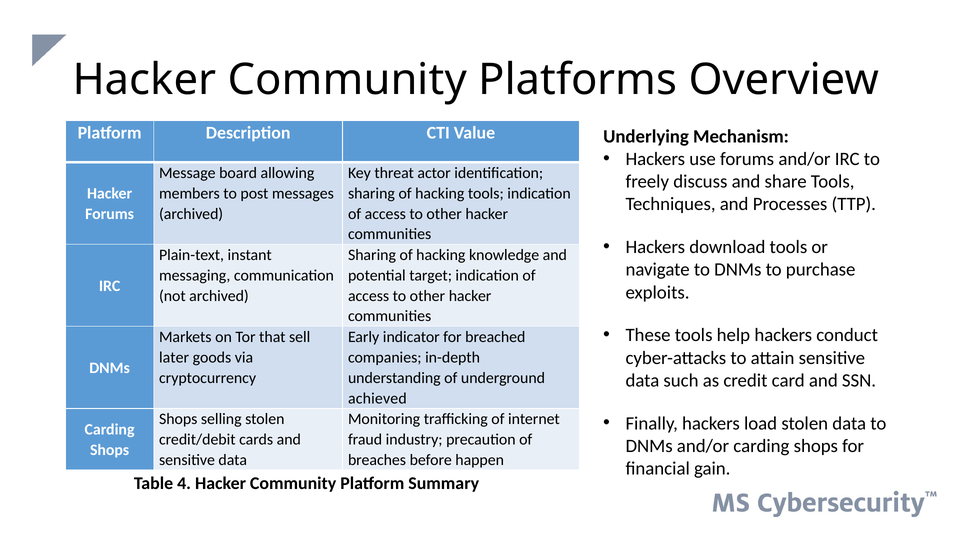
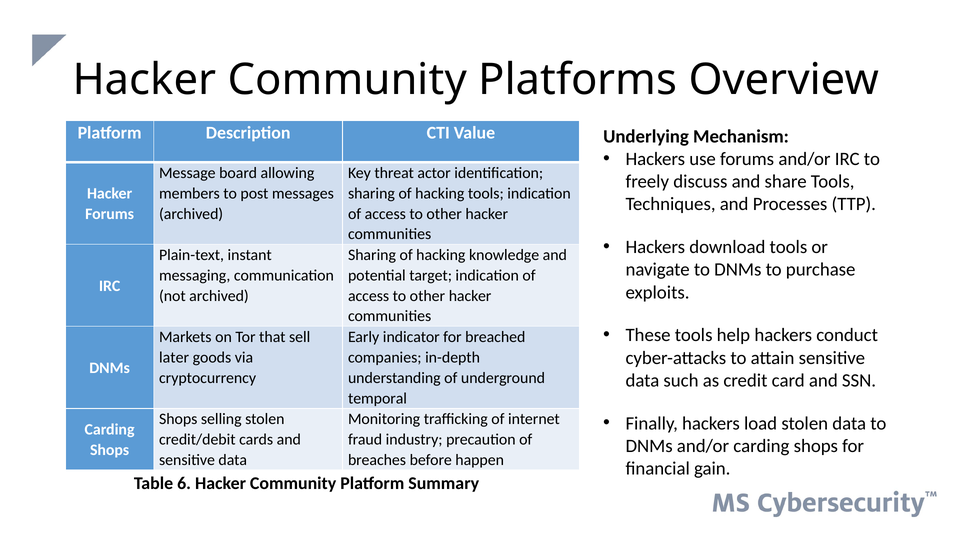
achieved: achieved -> temporal (377, 398)
4: 4 -> 6 (184, 483)
